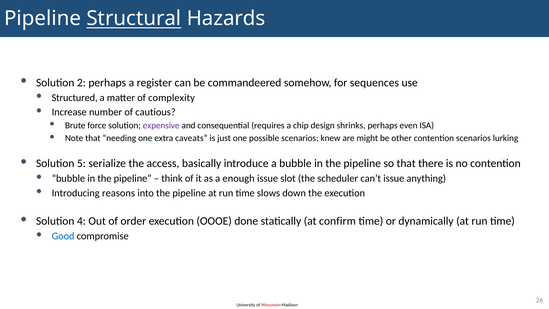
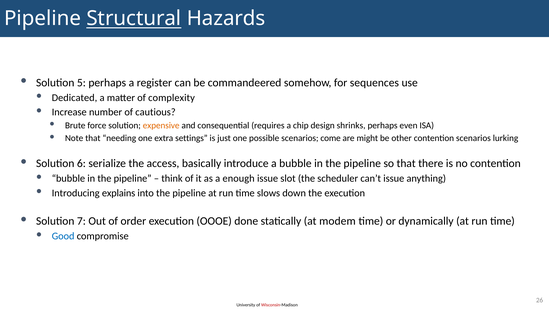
2: 2 -> 5 (81, 83)
Structured: Structured -> Dedicated (75, 98)
expensive colour: purple -> orange (161, 125)
caveats: caveats -> settings (191, 138)
knew: knew -> come (331, 138)
5: 5 -> 6 (81, 163)
reasons: reasons -> explains (119, 193)
4: 4 -> 7 (81, 221)
confirm: confirm -> modem (337, 221)
